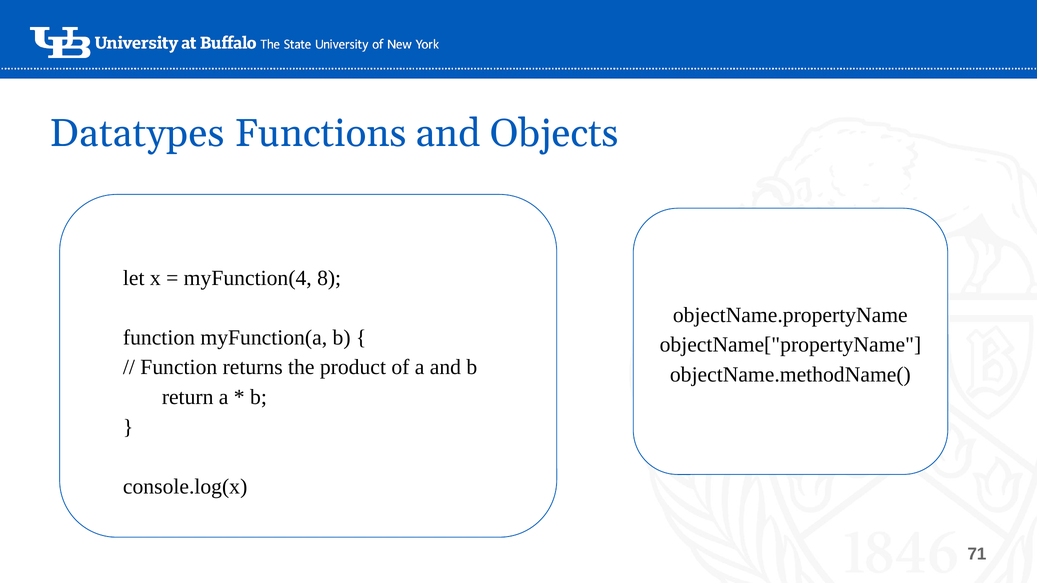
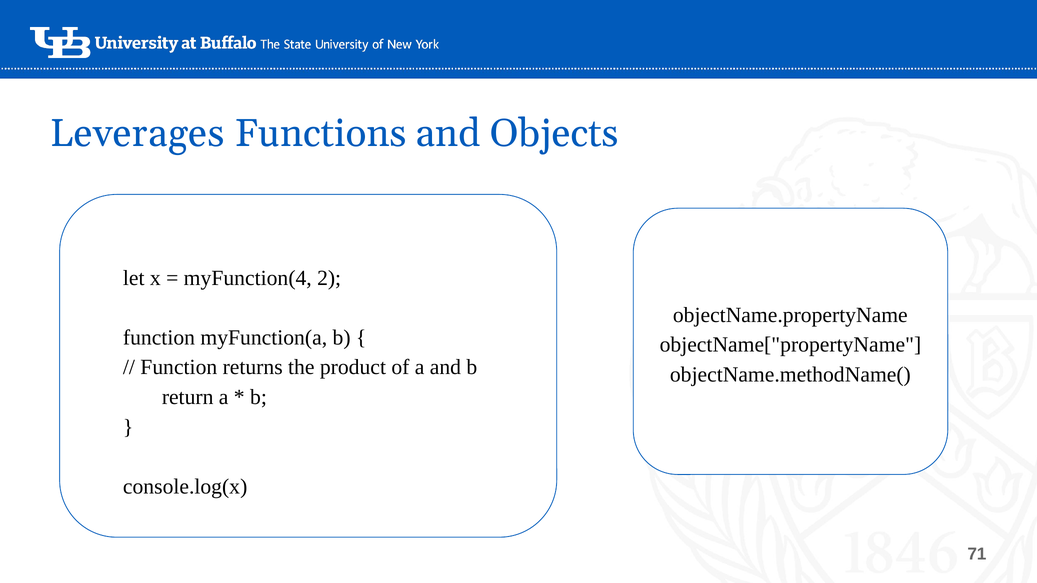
Datatypes: Datatypes -> Leverages (137, 134)
8: 8 -> 2 (329, 278)
